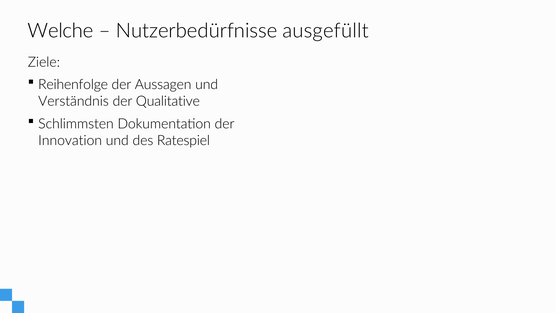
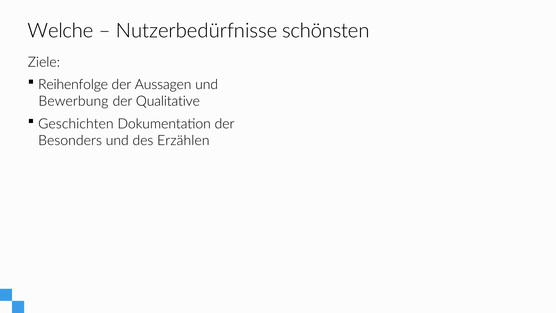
ausgefüllt: ausgefüllt -> schönsten (326, 31)
Verständnis: Verständnis -> Bewerbung (73, 101)
Schlimmsten: Schlimmsten -> Geschichten (76, 124)
Innovation: Innovation -> Besonders (70, 140)
Ratespiel: Ratespiel -> Erzählen (183, 140)
